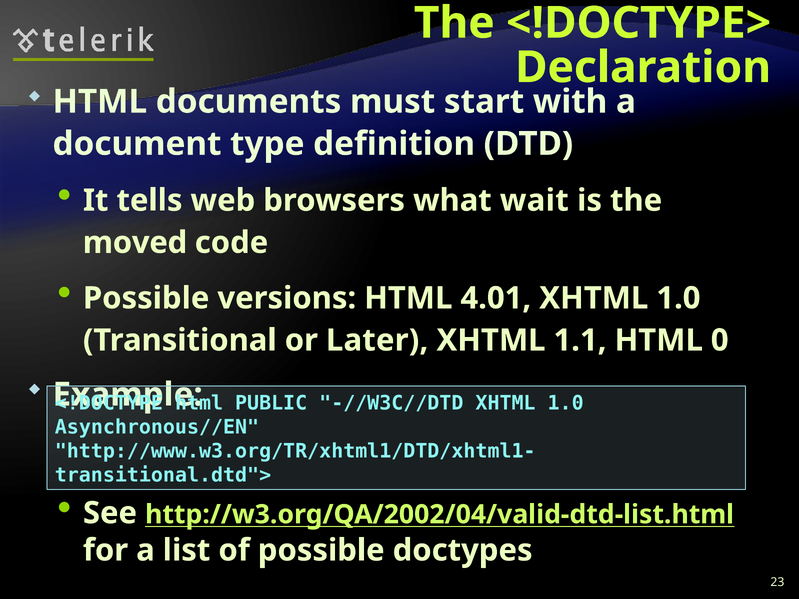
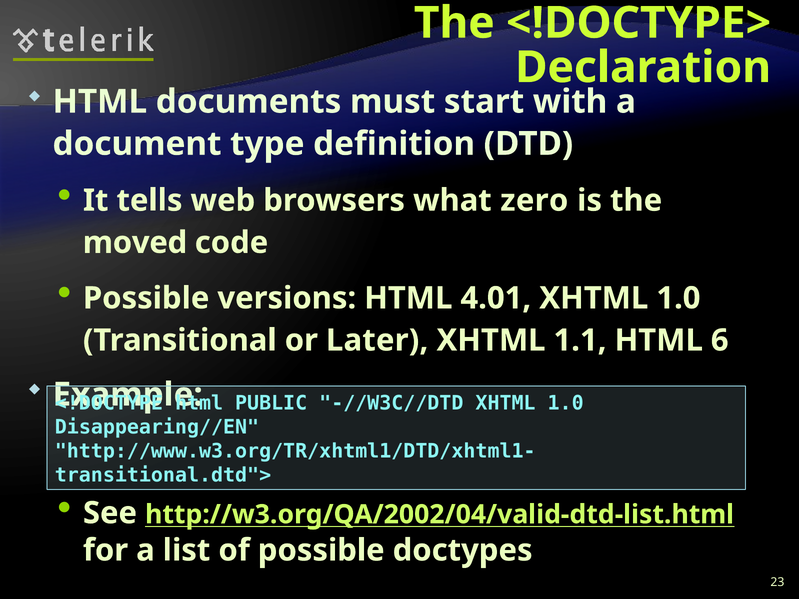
wait: wait -> zero (534, 201)
0: 0 -> 6 (720, 340)
Asynchronous//EN: Asynchronous//EN -> Disappearing//EN (157, 427)
